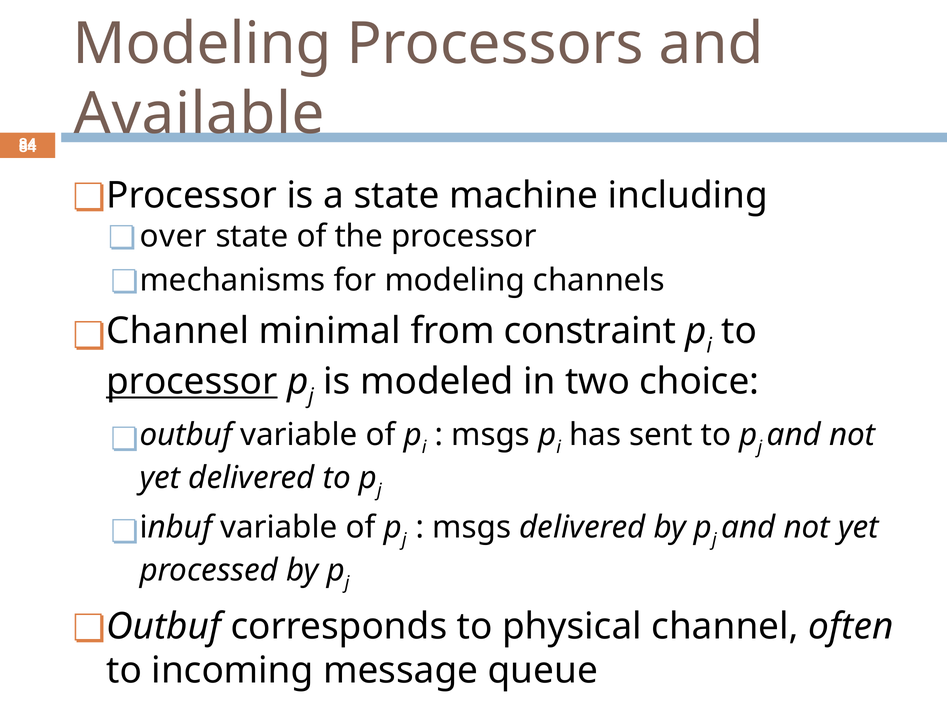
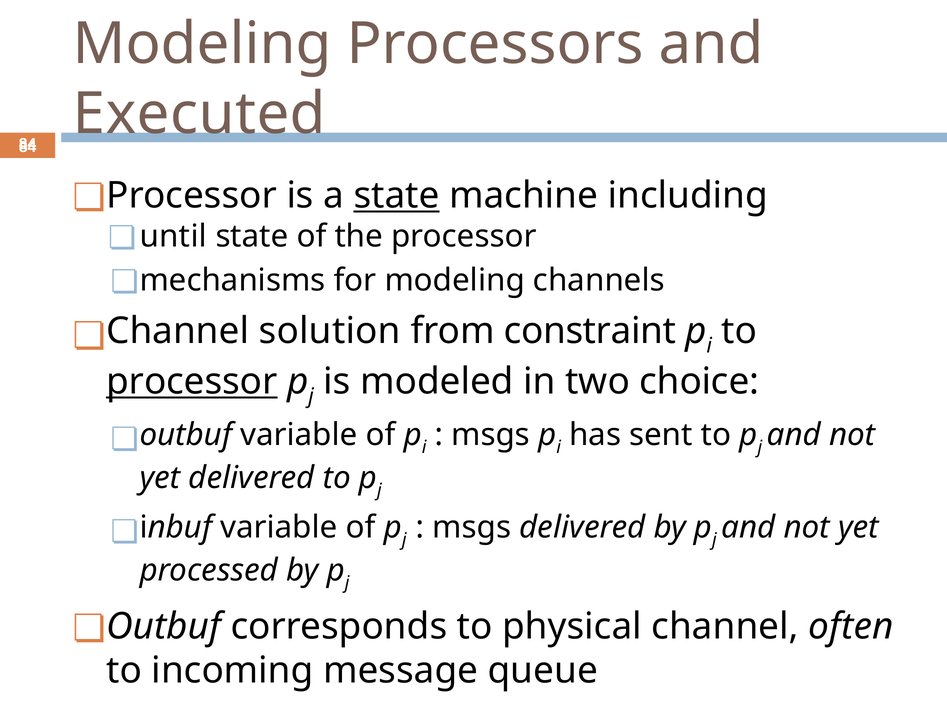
Available: Available -> Executed (199, 114)
state underline: none -> present (397, 195)
over: over -> until (173, 236)
minimal: minimal -> solution (330, 331)
